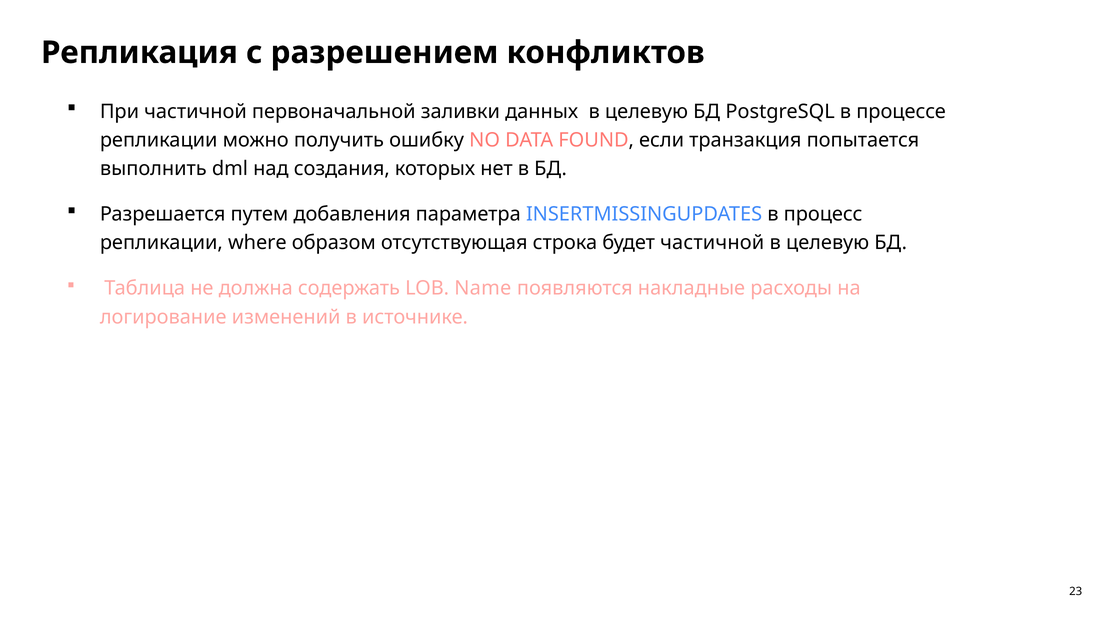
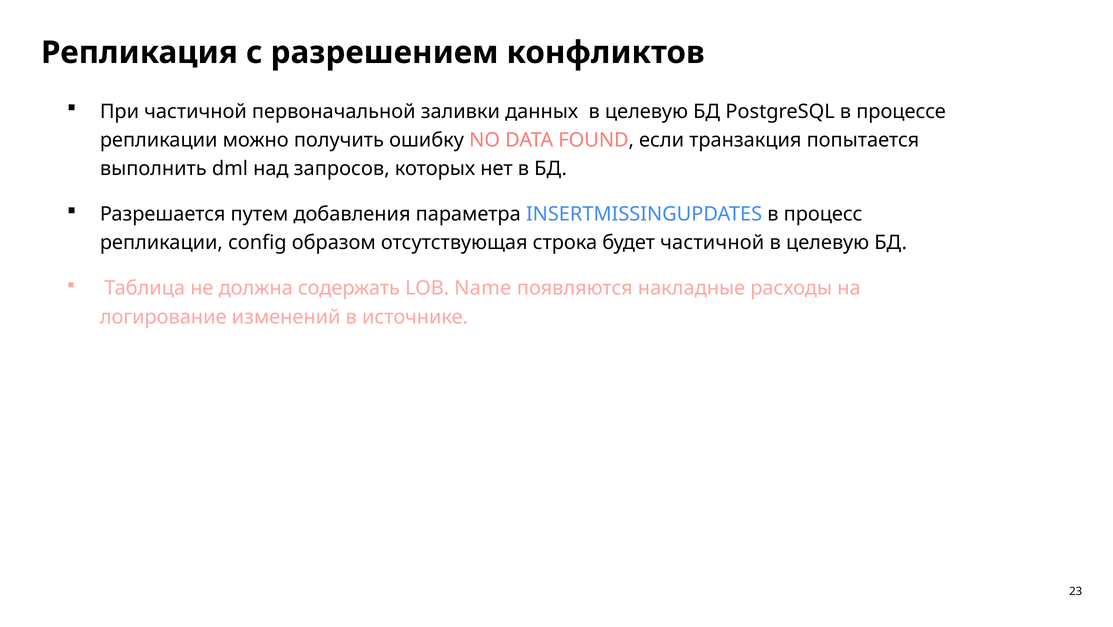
создания: создания -> запросов (342, 169)
where: where -> config (257, 243)
